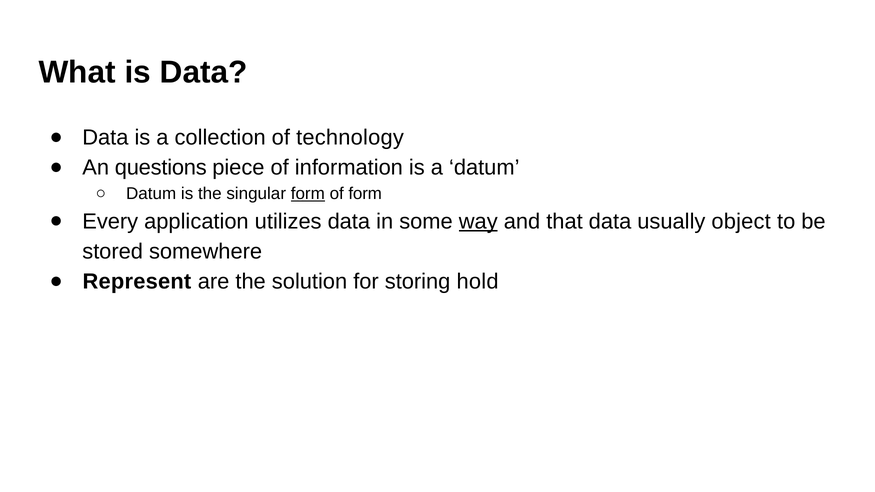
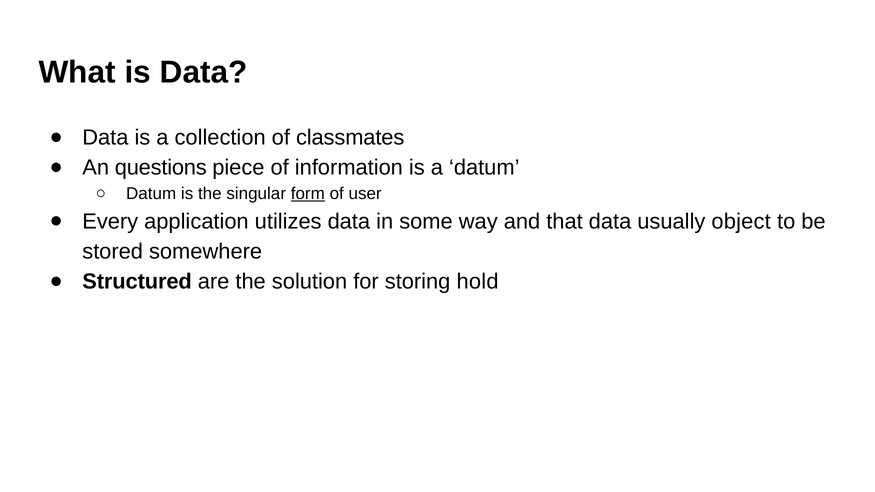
technology: technology -> classmates (350, 138)
of form: form -> user (365, 194)
way underline: present -> none (478, 221)
Represent: Represent -> Structured (137, 282)
